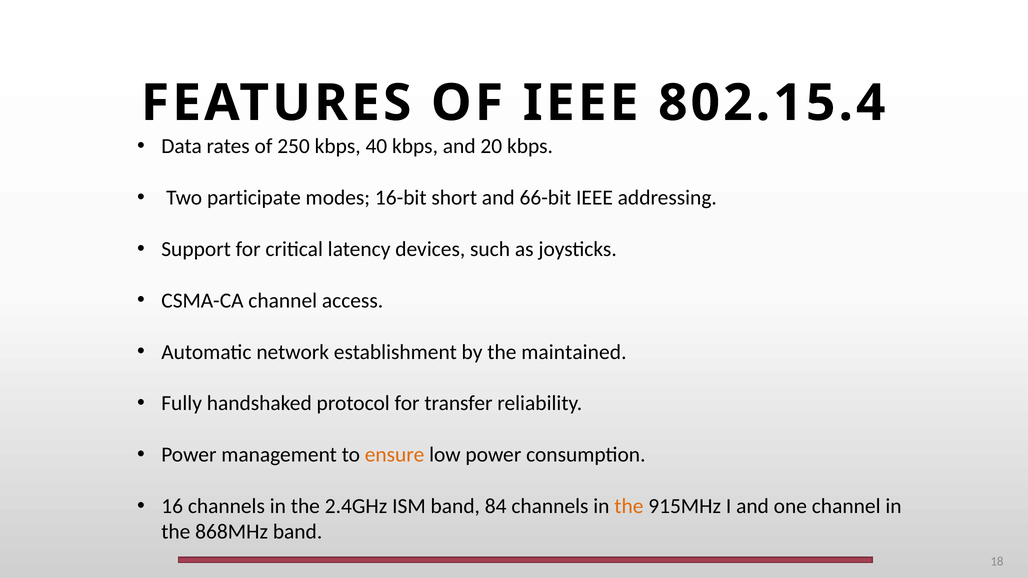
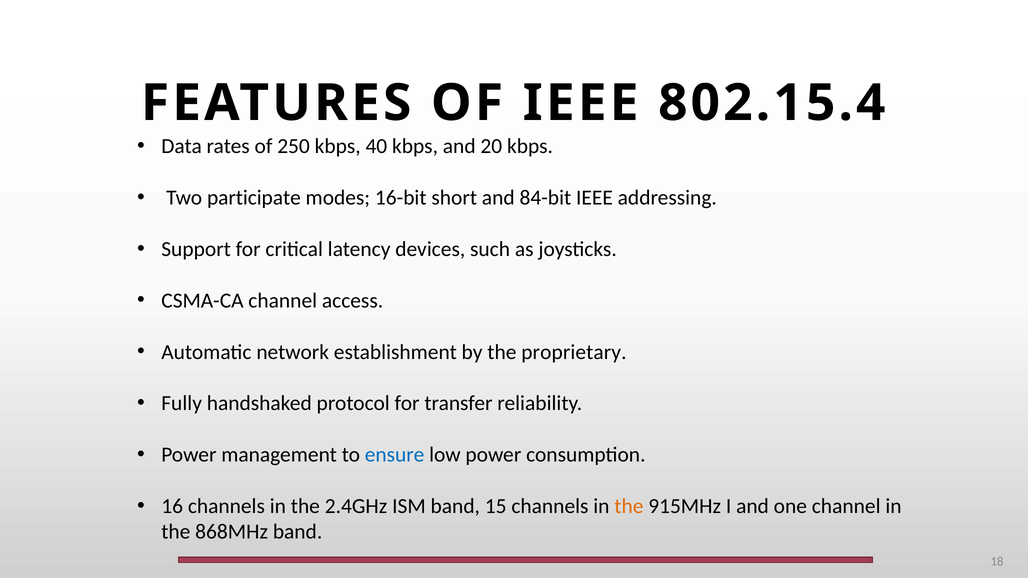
66-bit: 66-bit -> 84-bit (545, 198)
maintained: maintained -> proprietary (574, 352)
ensure colour: orange -> blue (395, 455)
84: 84 -> 15 (496, 506)
